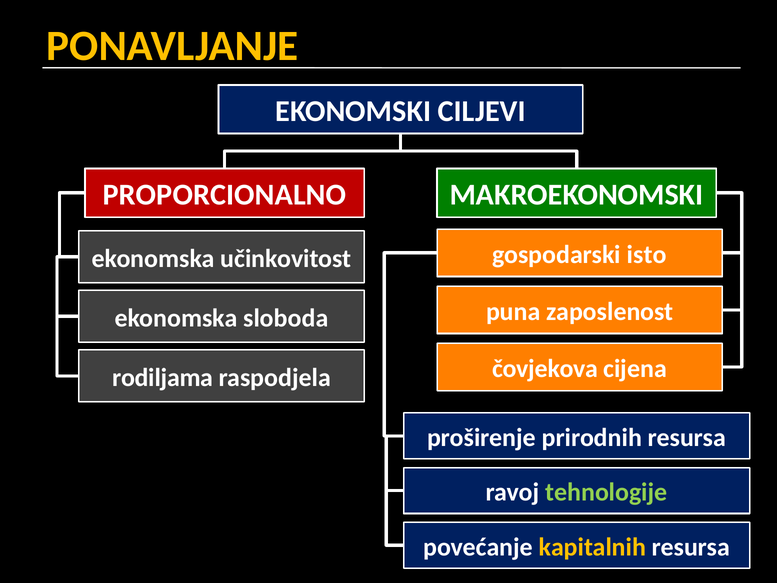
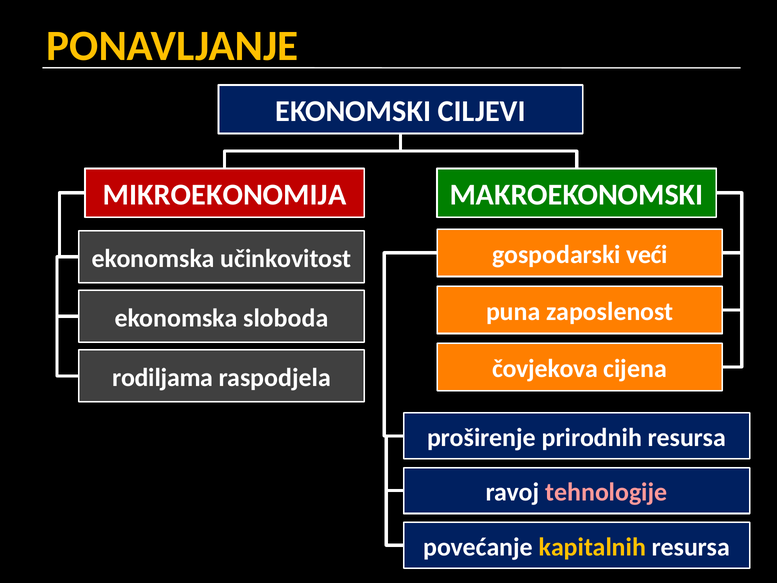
PROPORCIONALNO: PROPORCIONALNO -> MIKROEKONOMIJA (225, 195)
isto: isto -> veći (647, 255)
tehnologije colour: light green -> pink (606, 492)
